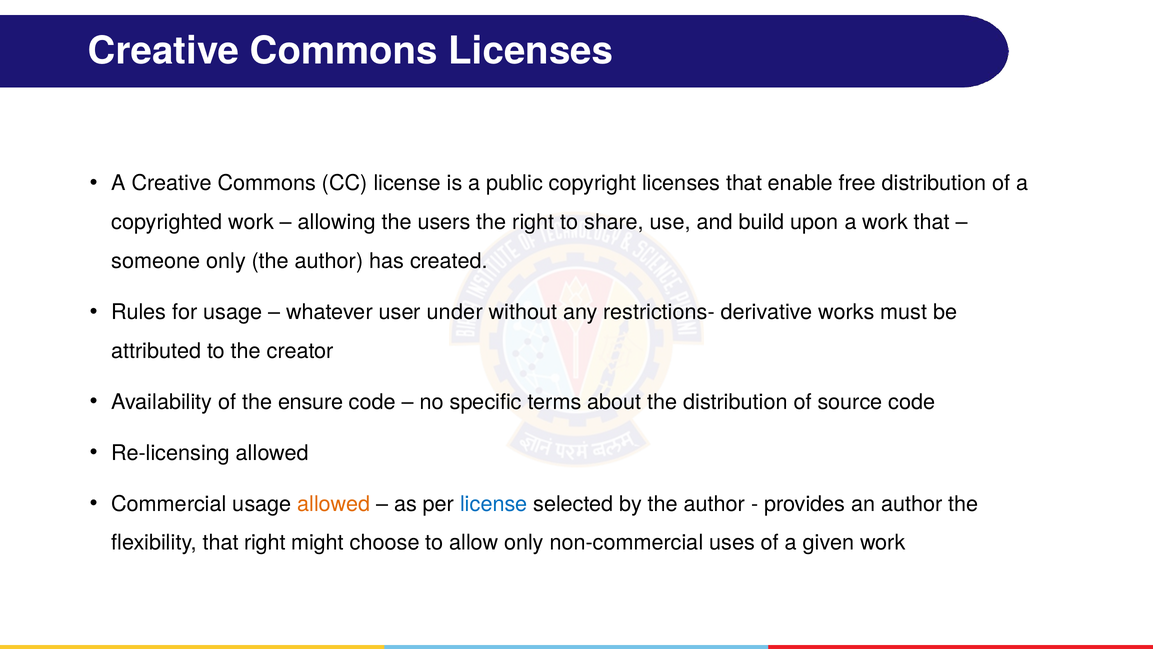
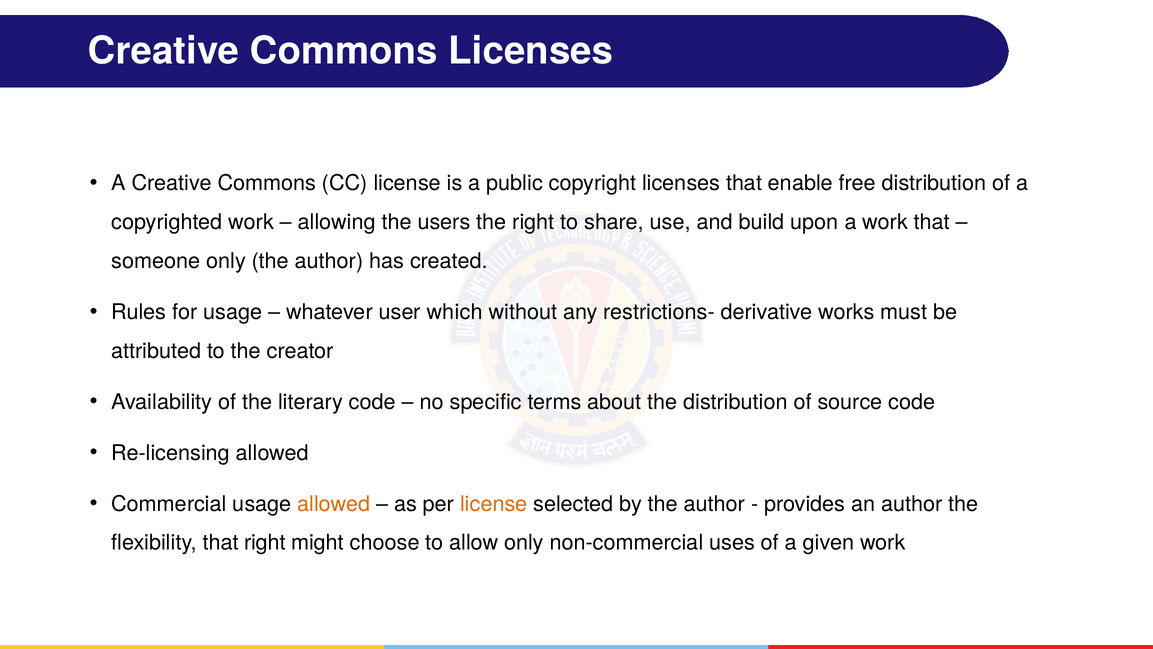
under: under -> which (455, 312)
ensure: ensure -> literary (310, 402)
license colour: blue -> orange (494, 504)
